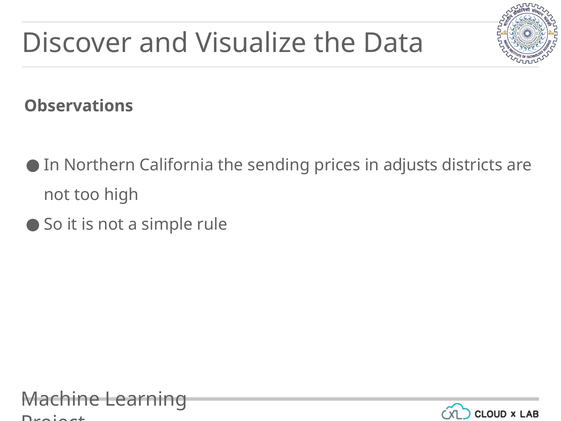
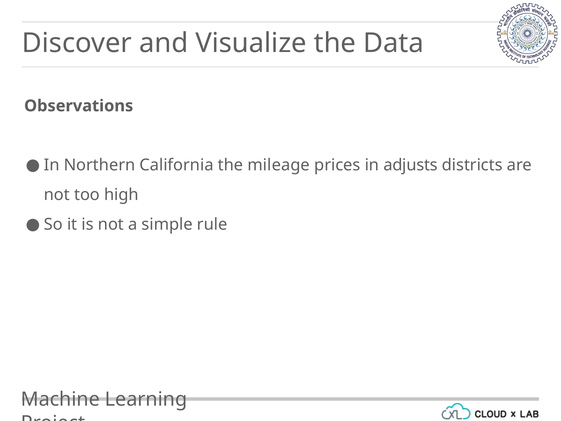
sending: sending -> mileage (279, 165)
